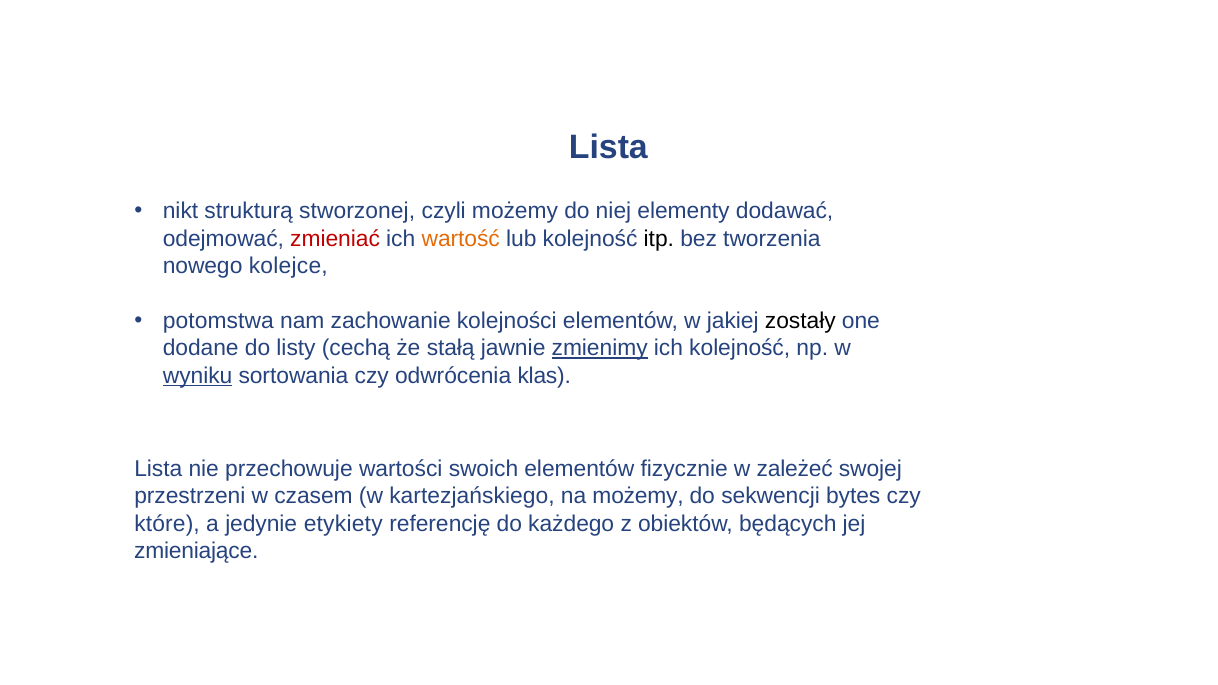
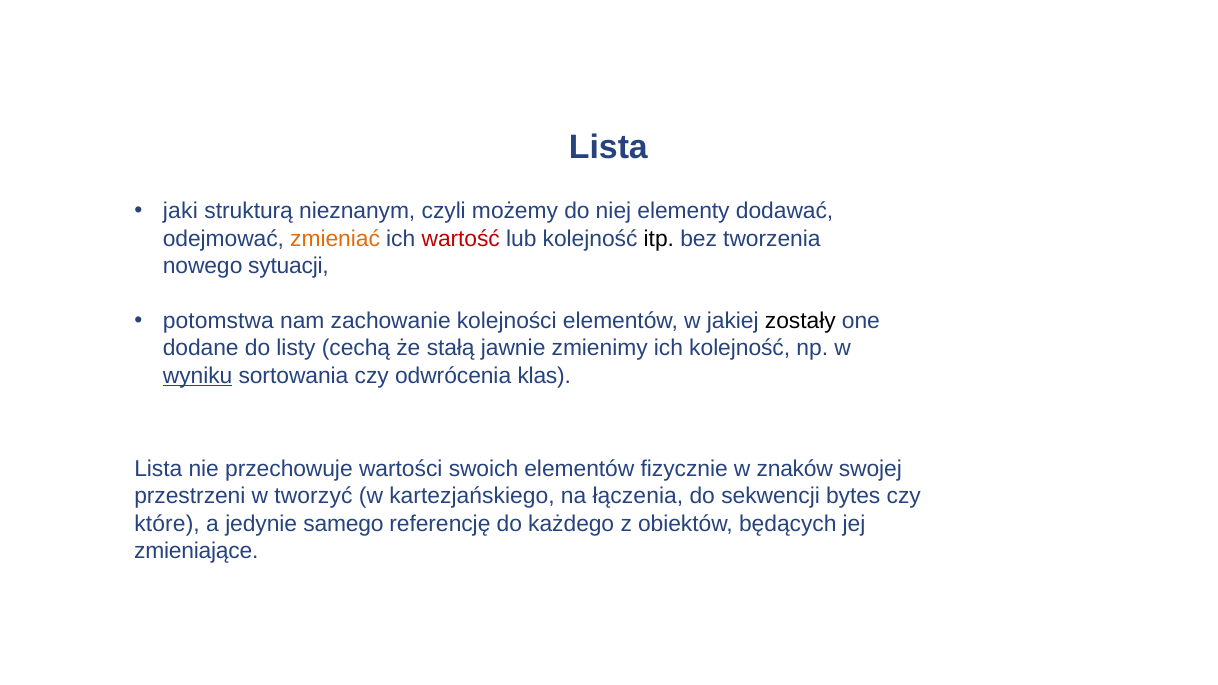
nikt: nikt -> jaki (180, 211)
stworzonej: stworzonej -> nieznanym (357, 211)
zmieniać colour: red -> orange (335, 239)
wartość colour: orange -> red (461, 239)
kolejce: kolejce -> sytuacji (289, 266)
zmienimy underline: present -> none (600, 348)
zależeć: zależeć -> znaków (795, 469)
czasem: czasem -> tworzyć (313, 497)
na możemy: możemy -> łączenia (638, 497)
etykiety: etykiety -> samego (343, 524)
